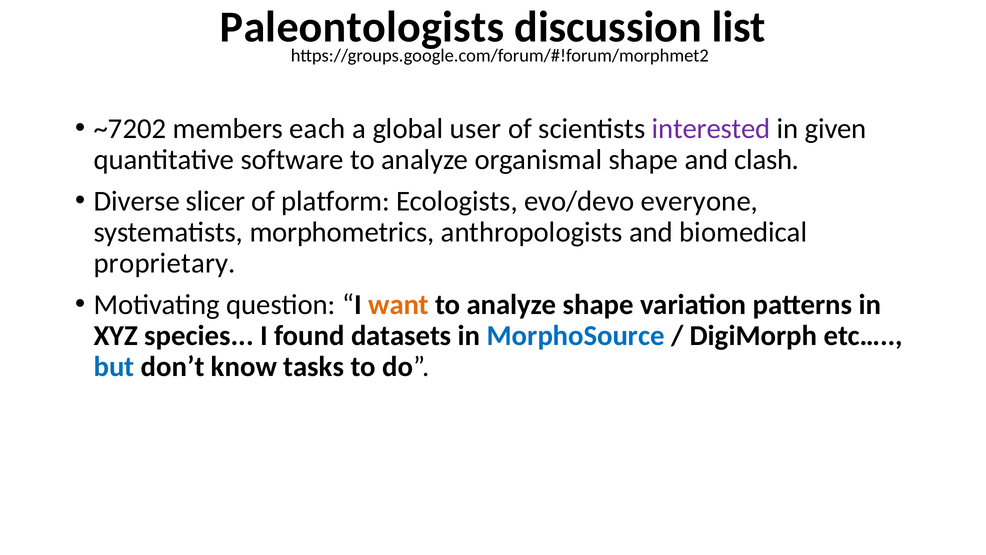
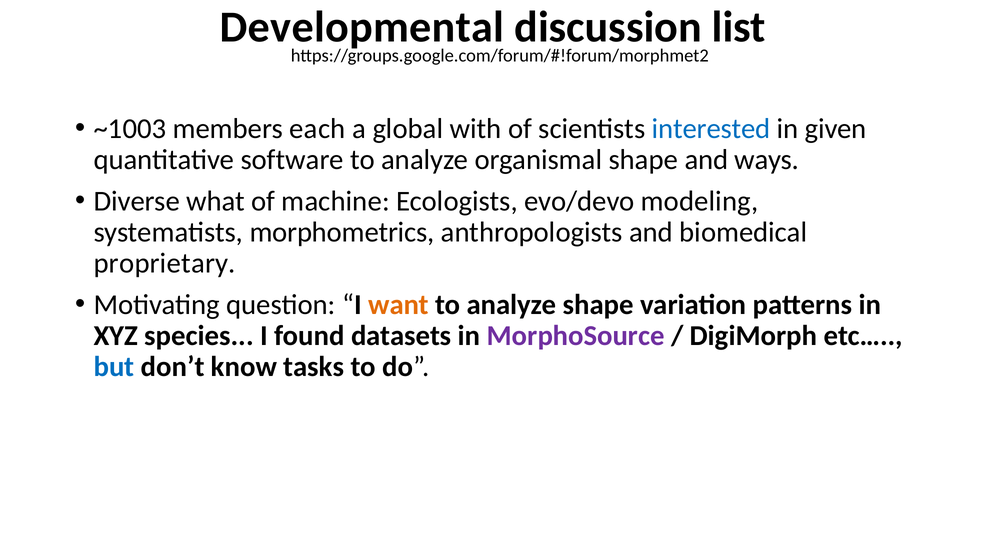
Paleontologists: Paleontologists -> Developmental (362, 27)
~7202: ~7202 -> ~1003 (130, 128)
user: user -> with (476, 128)
interested colour: purple -> blue (711, 128)
clash: clash -> ways (767, 160)
slicer: slicer -> what (216, 201)
platform: platform -> machine (336, 201)
everyone: everyone -> modeling (699, 201)
MorphoSource colour: blue -> purple (576, 335)
